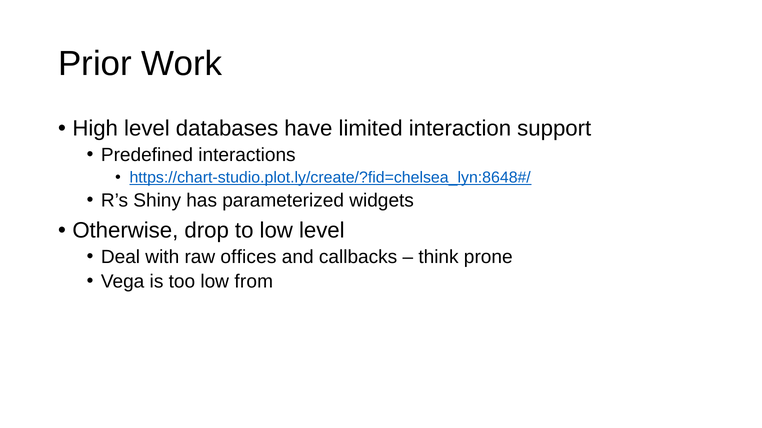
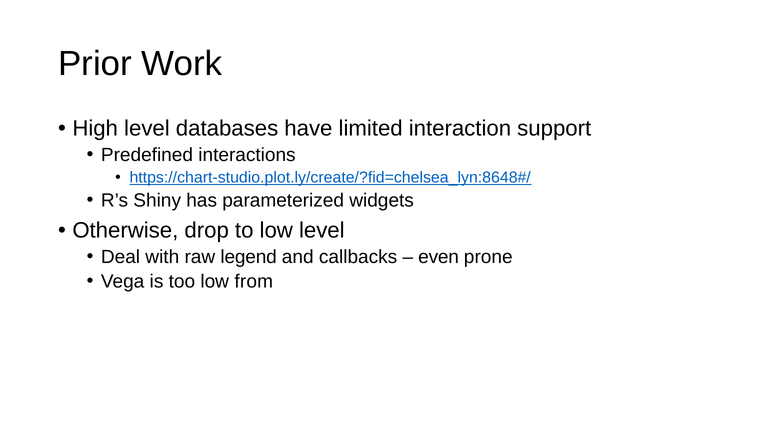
offices: offices -> legend (249, 257)
think: think -> even (439, 257)
